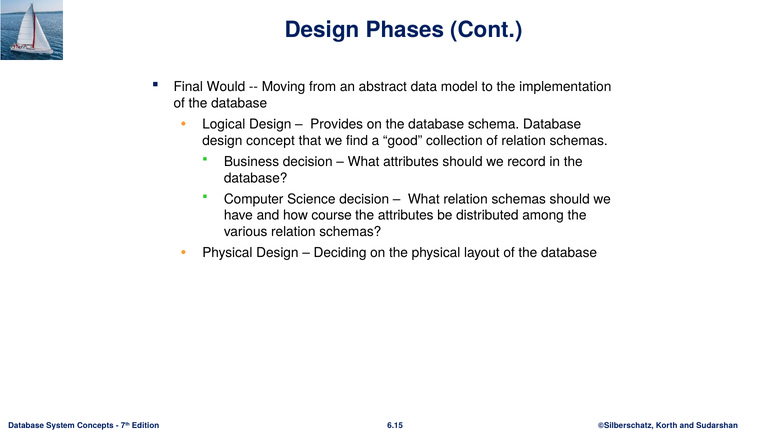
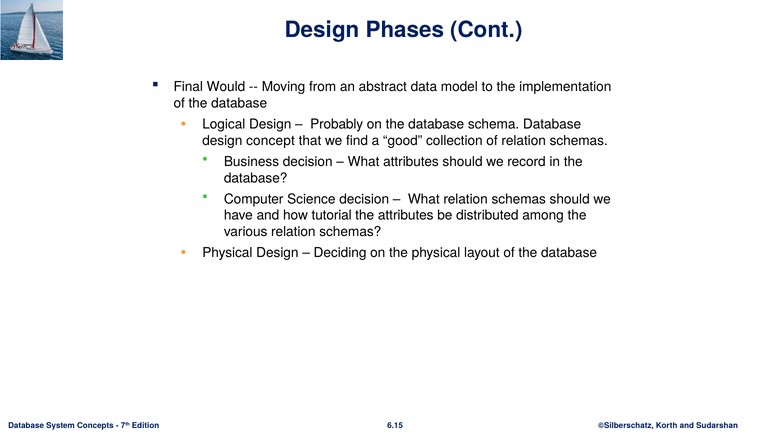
Provides: Provides -> Probably (337, 124)
course: course -> tutorial (332, 215)
